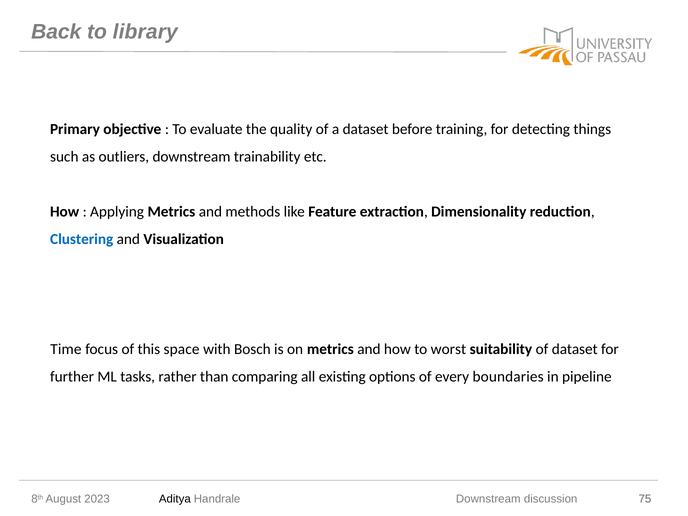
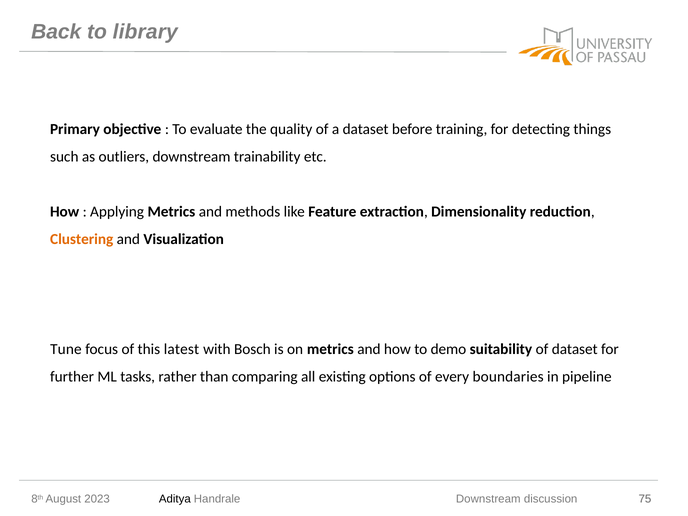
Clustering colour: blue -> orange (82, 239)
Time: Time -> Tune (66, 349)
space: space -> latest (182, 349)
worst: worst -> demo (448, 349)
